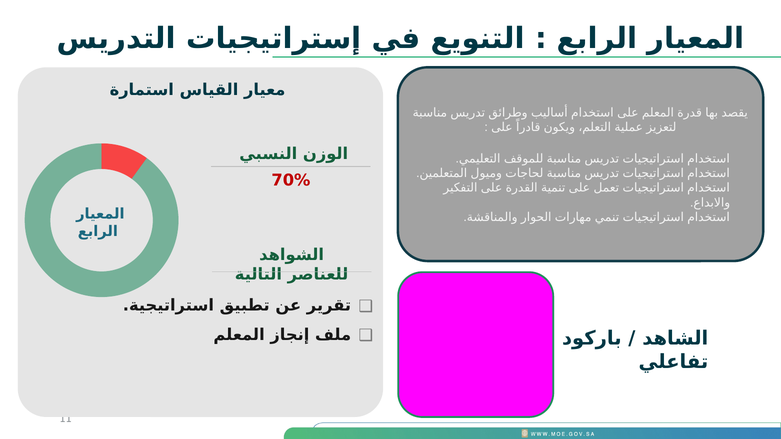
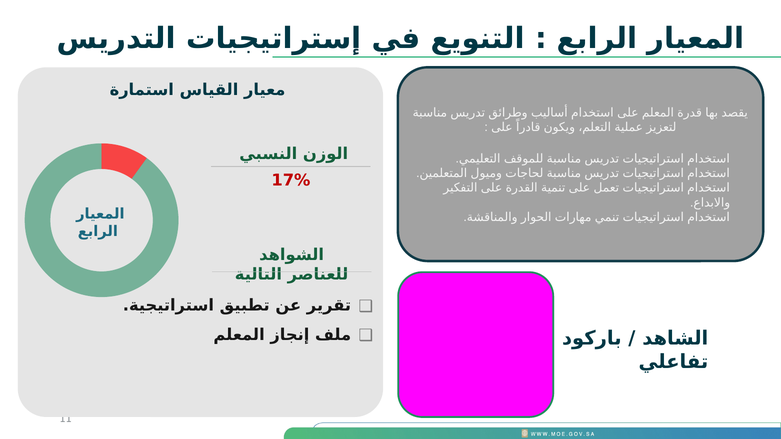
70%: 70% -> 17% (291, 180)
